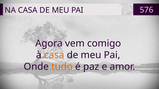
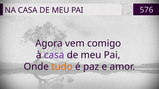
casa colour: orange -> purple (54, 55)
